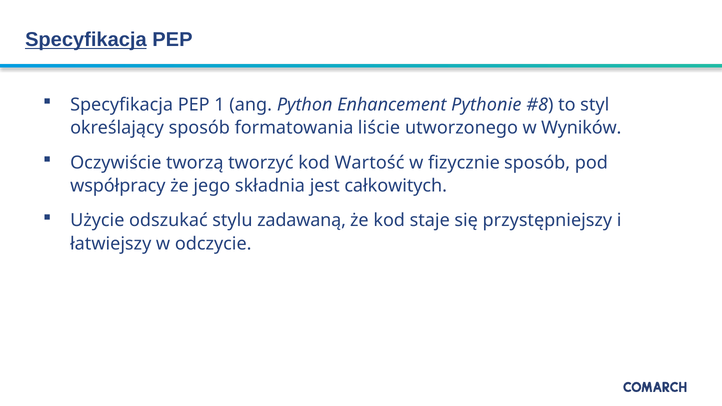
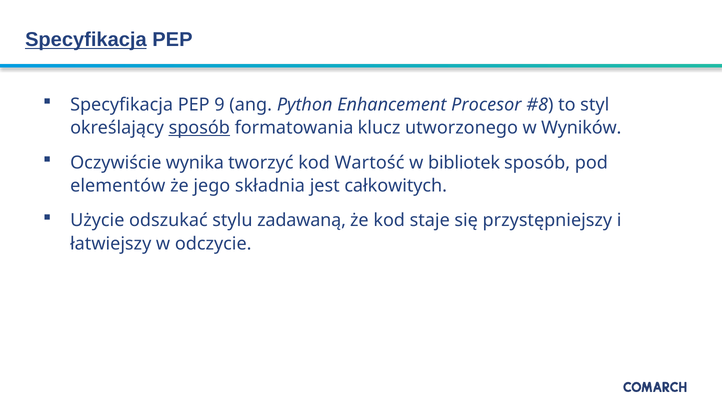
1: 1 -> 9 (220, 105)
Pythonie: Pythonie -> Procesor (486, 105)
sposób underline: none -> present (199, 128)
liście: liście -> klucz (379, 128)
tworzą: tworzą -> wynika (195, 163)
fizycznie: fizycznie -> bibliotek (464, 163)
współpracy: współpracy -> elementów (118, 186)
